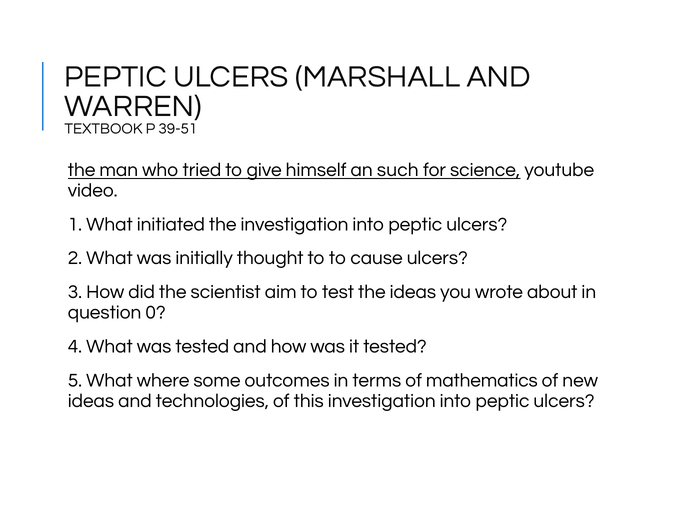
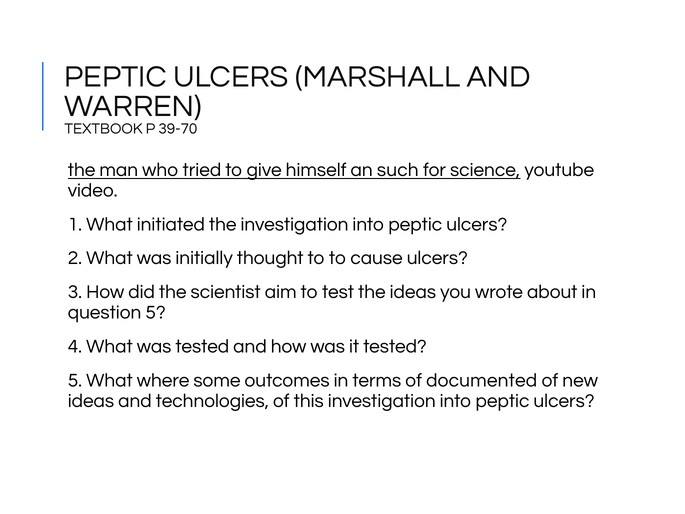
39-51: 39-51 -> 39-70 (178, 129)
question 0: 0 -> 5 (156, 312)
mathematics: mathematics -> documented (482, 380)
